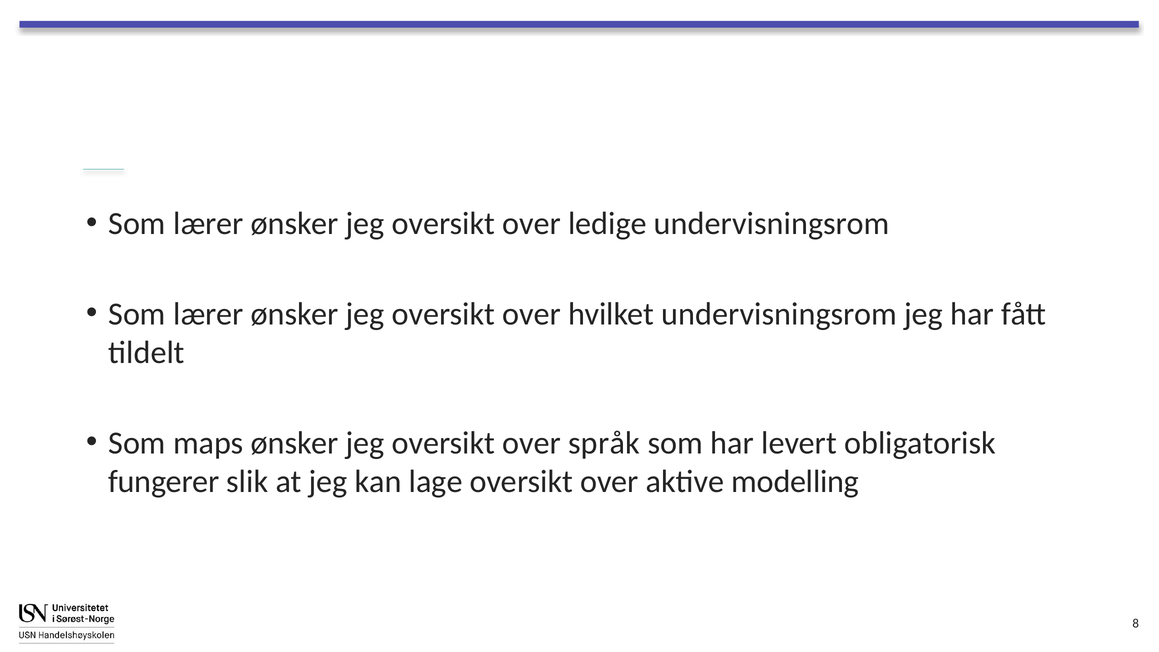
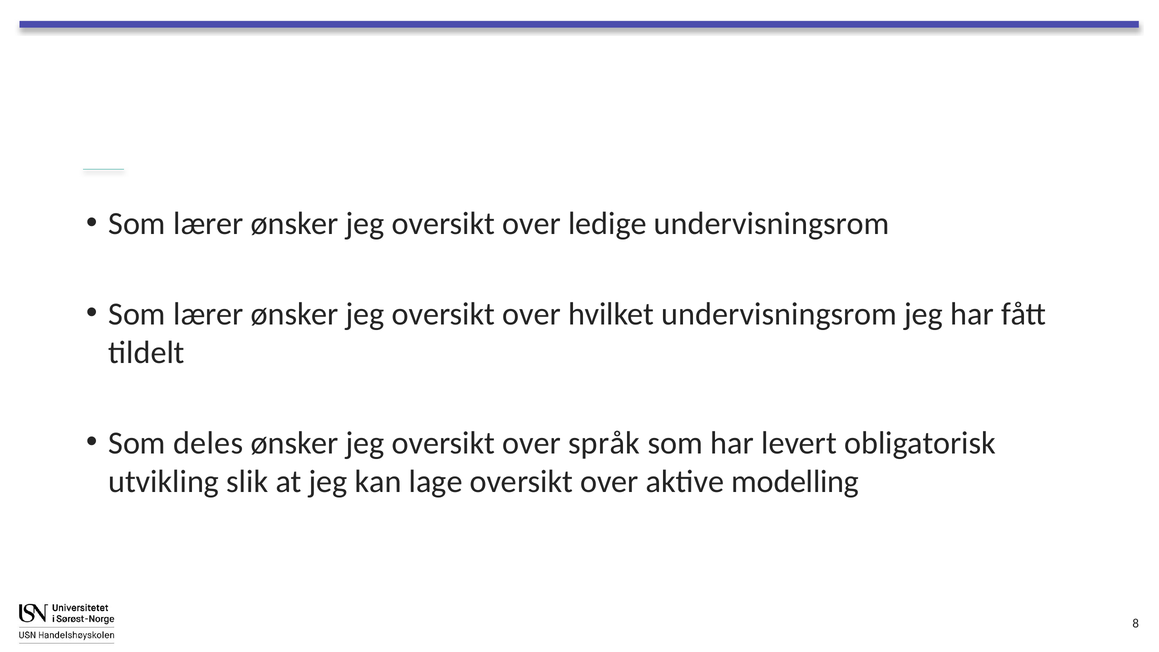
maps: maps -> deles (208, 443)
fungerer: fungerer -> utvikling (164, 482)
